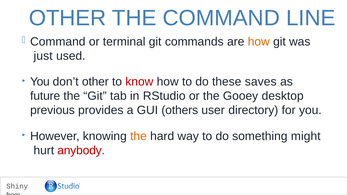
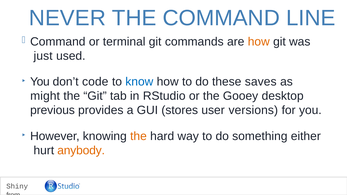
OTHER: OTHER -> NEVER (67, 18)
don’t other: other -> code (95, 82)
know colour: red -> blue (139, 82)
future: future -> might (45, 96)
others: others -> stores (180, 110)
directory: directory -> versions (253, 110)
might: might -> either (306, 136)
anybody colour: red -> orange (81, 151)
